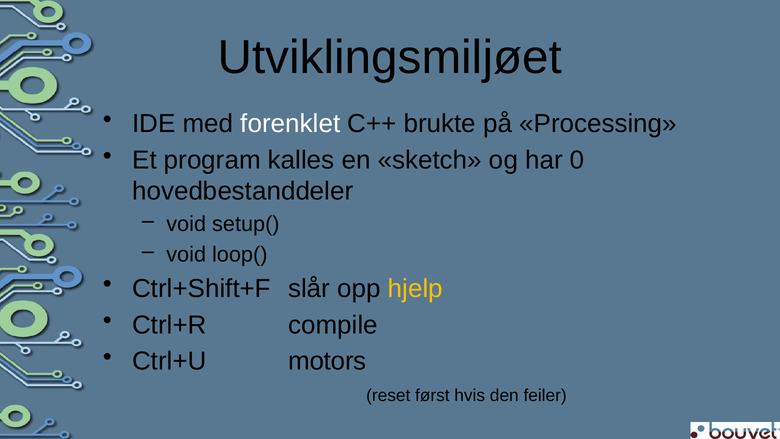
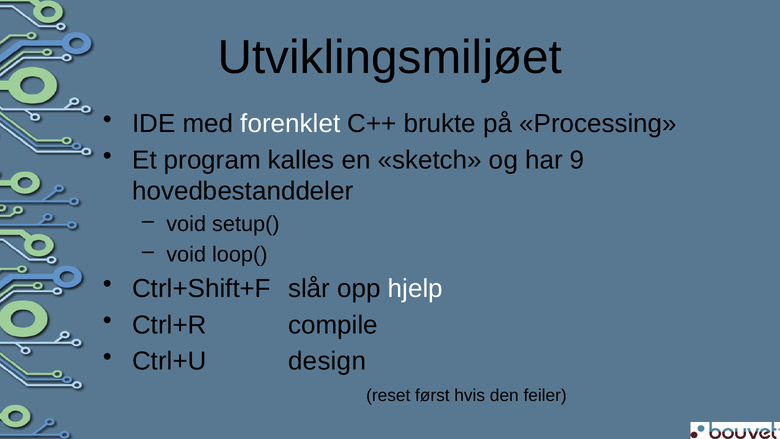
0: 0 -> 9 (577, 160)
hjelp colour: yellow -> white (415, 288)
motors: motors -> design (327, 361)
